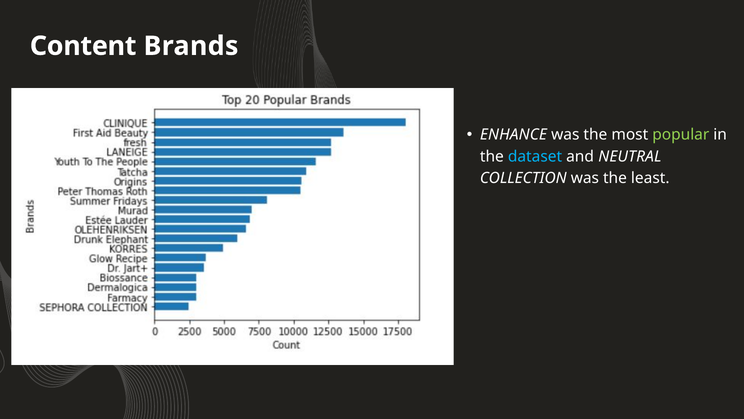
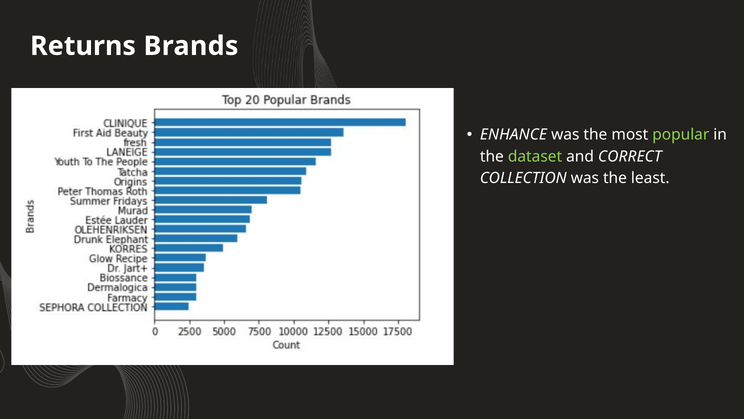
Content: Content -> Returns (83, 46)
dataset colour: light blue -> light green (535, 156)
NEUTRAL: NEUTRAL -> CORRECT (630, 156)
